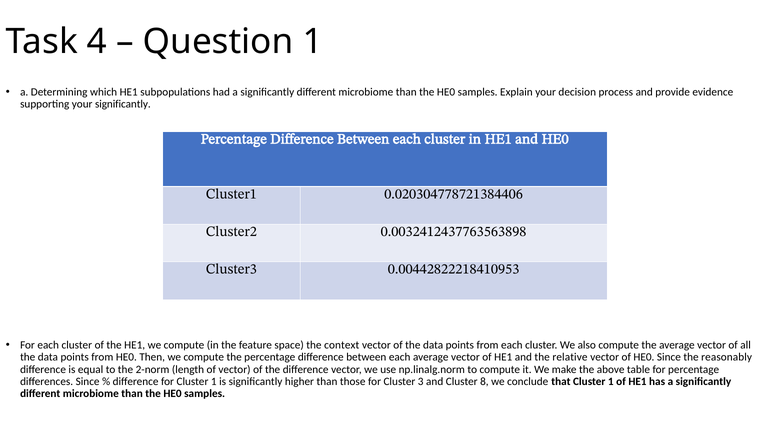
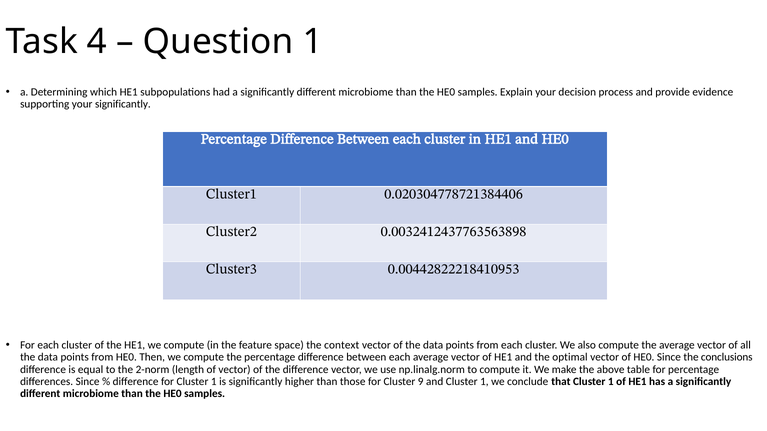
relative: relative -> optimal (570, 358)
reasonably: reasonably -> conclusions (727, 358)
3: 3 -> 9 (421, 382)
and Cluster 8: 8 -> 1 (484, 382)
